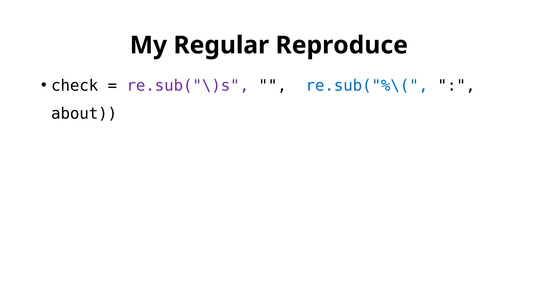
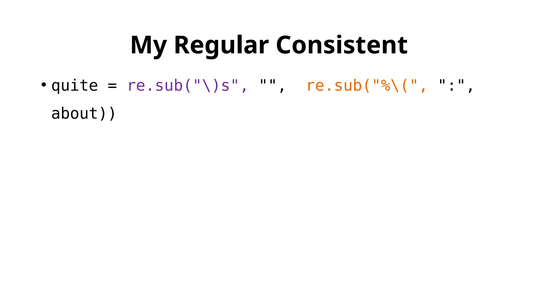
Reproduce: Reproduce -> Consistent (342, 45)
check: check -> quite (75, 85)
re.sub("%\( colour: blue -> orange (367, 85)
